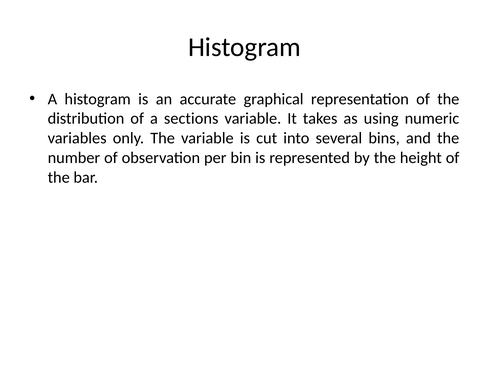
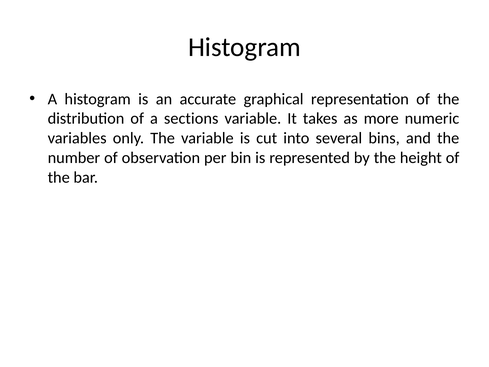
using: using -> more (381, 119)
